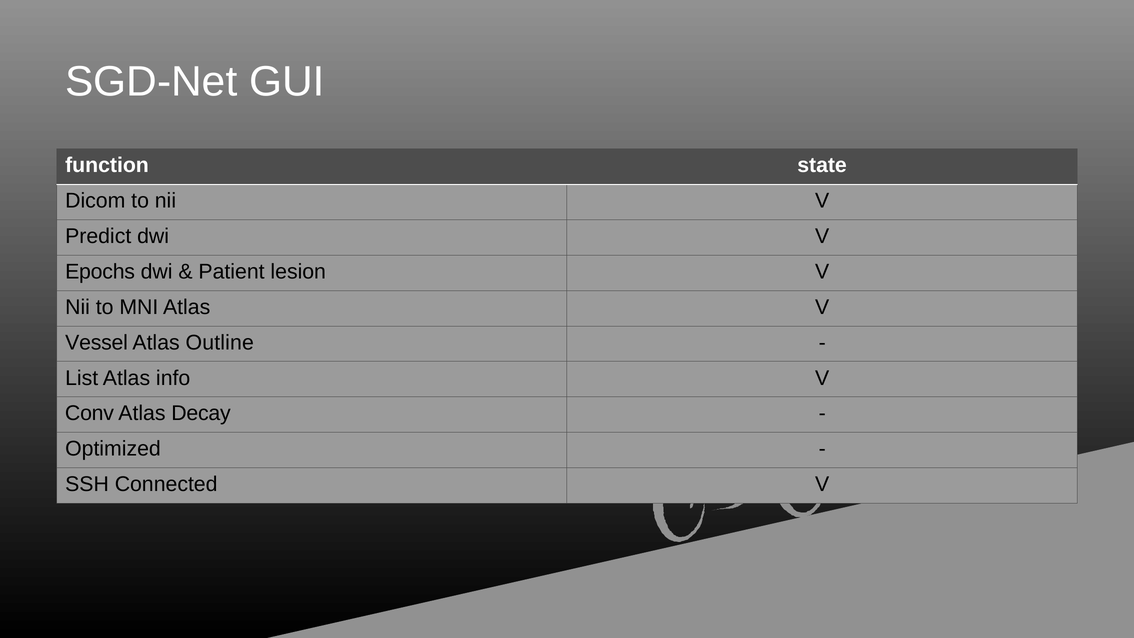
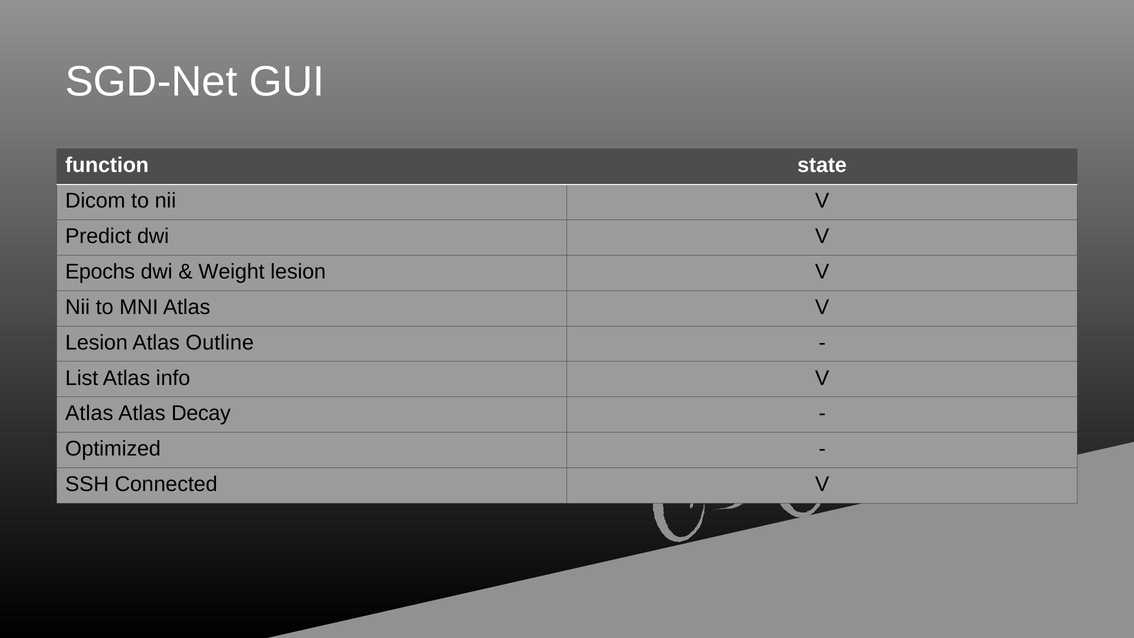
Patient: Patient -> Weight (232, 272)
Vessel: Vessel -> Lesion (96, 342)
Conv: Conv -> Atlas (89, 413)
